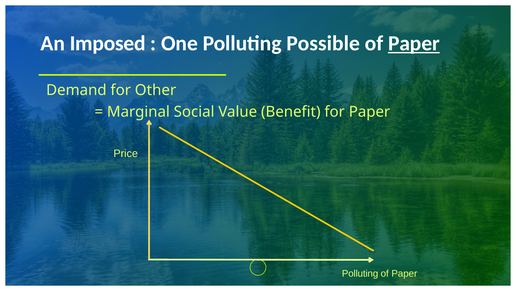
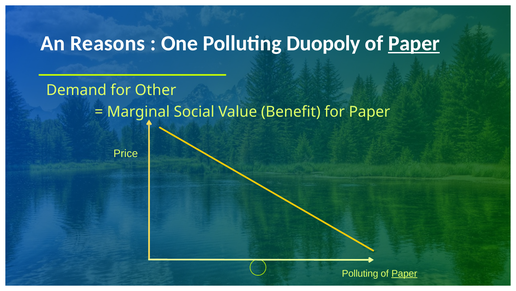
Imposed: Imposed -> Reasons (107, 43)
Possible: Possible -> Duopoly (323, 43)
Paper underline: none -> present (404, 273)
